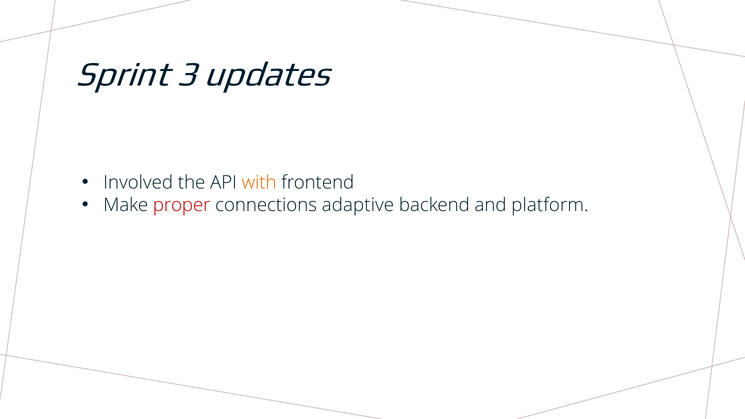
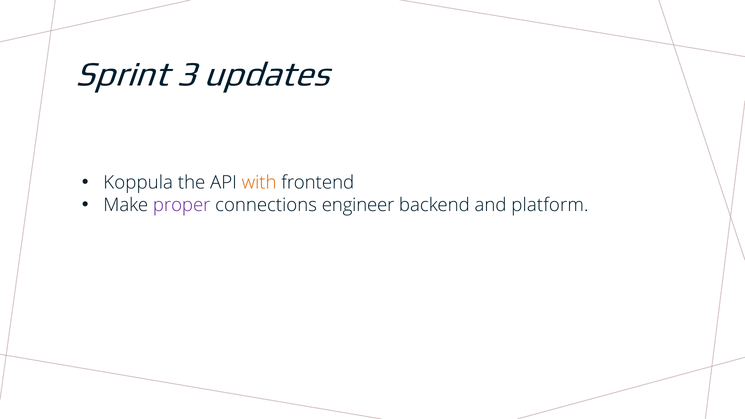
Involved: Involved -> Koppula (138, 183)
proper colour: red -> purple (182, 205)
adaptive: adaptive -> engineer (358, 205)
